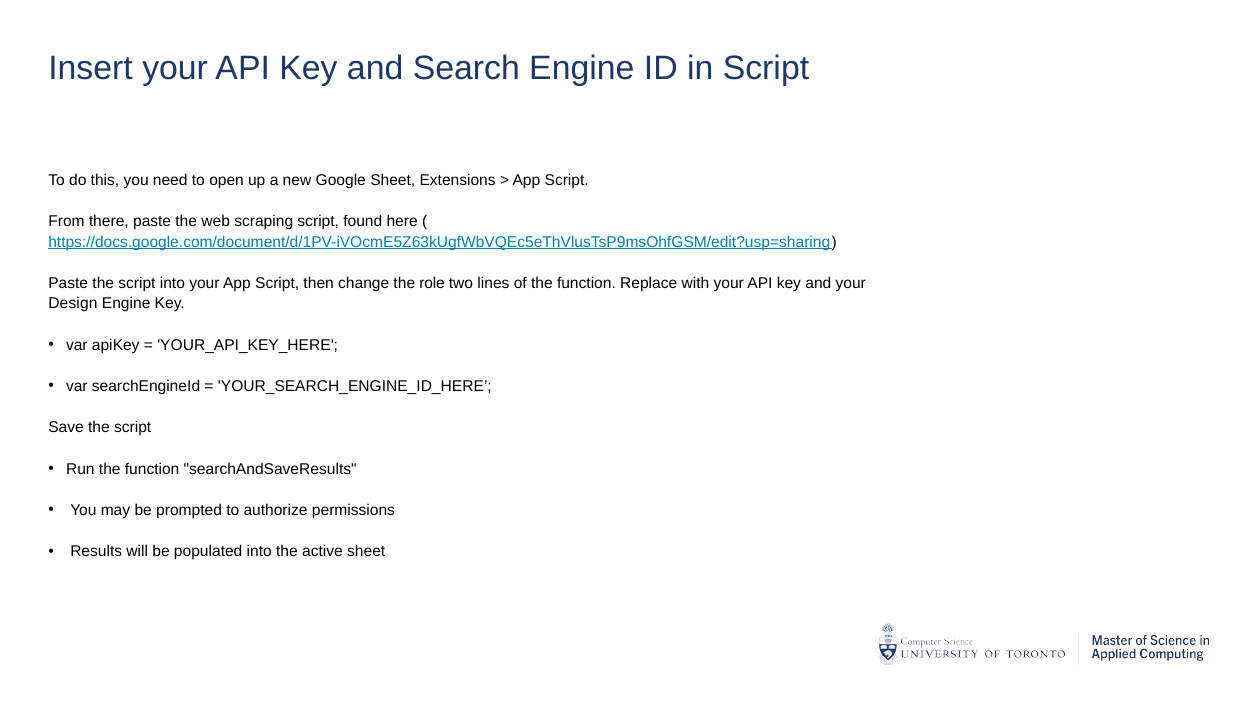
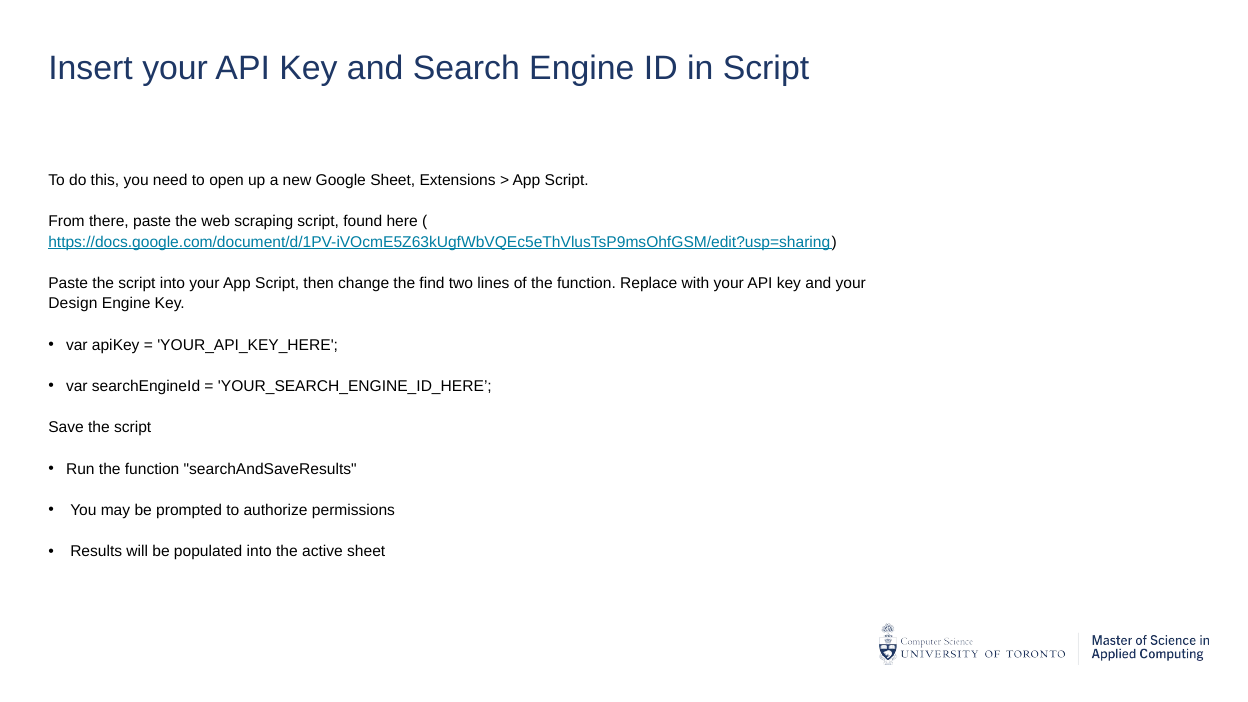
role: role -> find (432, 283)
